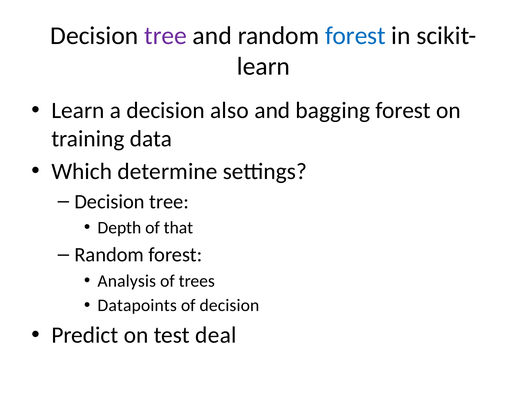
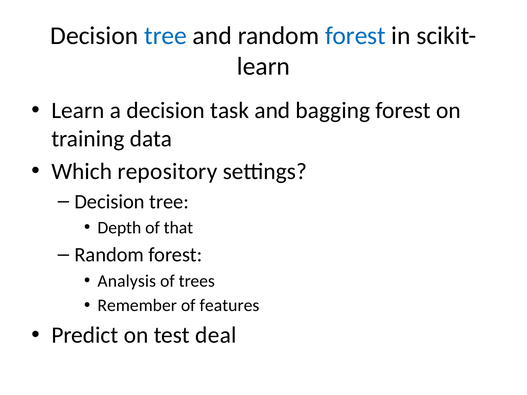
tree colour: purple -> blue (166, 36)
also: also -> task (230, 111)
determine: determine -> repository (167, 172)
Datapoints: Datapoints -> Remember (137, 306)
of decision: decision -> features (229, 306)
